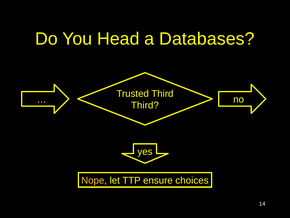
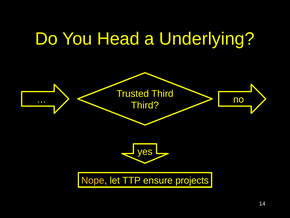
Databases: Databases -> Underlying (207, 39)
choices: choices -> projects (192, 180)
